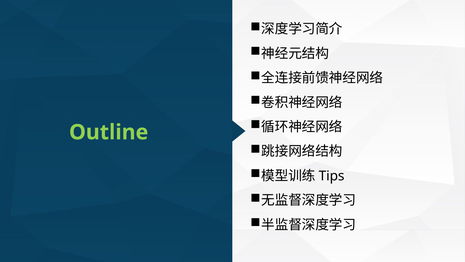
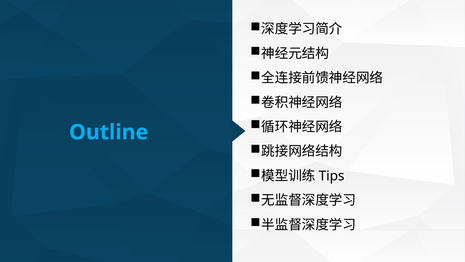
Outline colour: light green -> light blue (109, 132)
